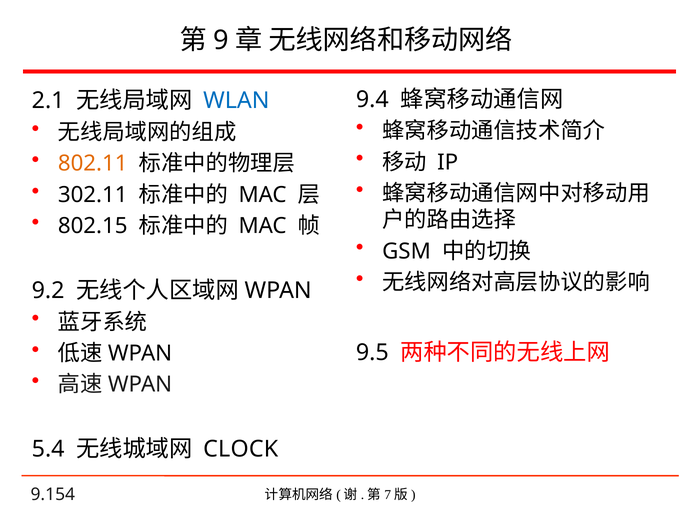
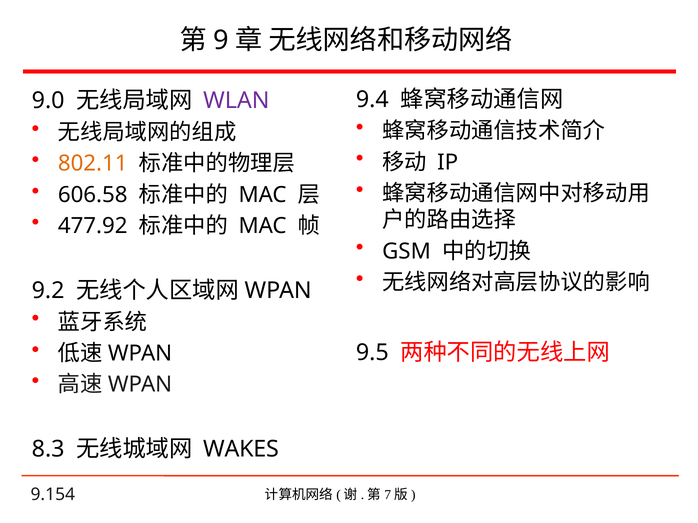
2.1: 2.1 -> 9.0 (48, 101)
WLAN colour: blue -> purple (236, 101)
302.11: 302.11 -> 606.58 (93, 195)
802.15: 802.15 -> 477.92 (93, 226)
5.4: 5.4 -> 8.3 (48, 449)
CLOCK: CLOCK -> WAKES (241, 449)
